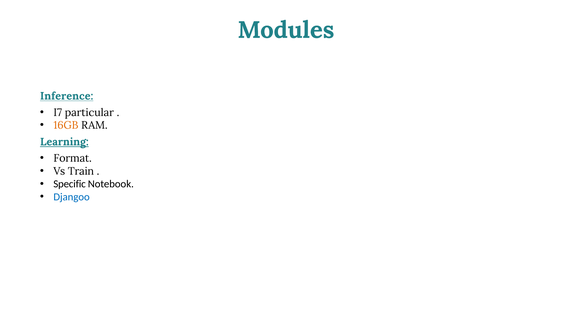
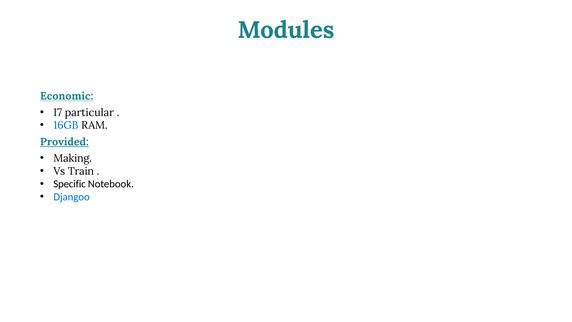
Inference: Inference -> Economic (67, 96)
16GB colour: orange -> blue (66, 125)
Learning: Learning -> Provided (64, 142)
Format: Format -> Making (73, 158)
